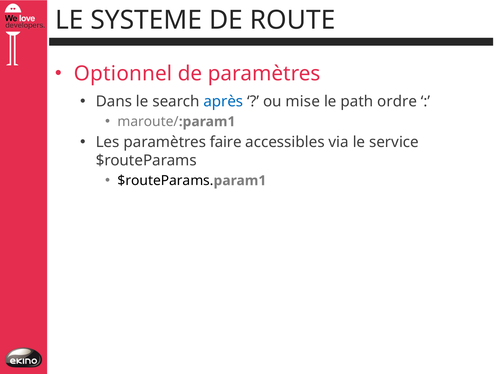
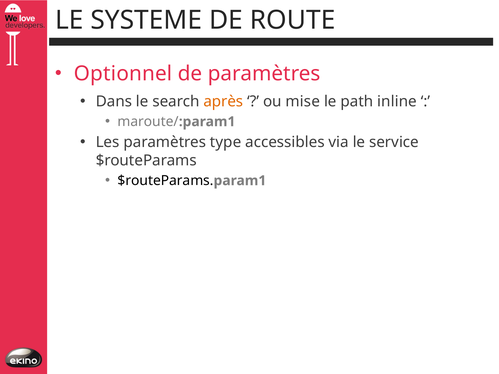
après colour: blue -> orange (223, 102)
ordre: ordre -> inline (397, 102)
faire: faire -> type (226, 142)
